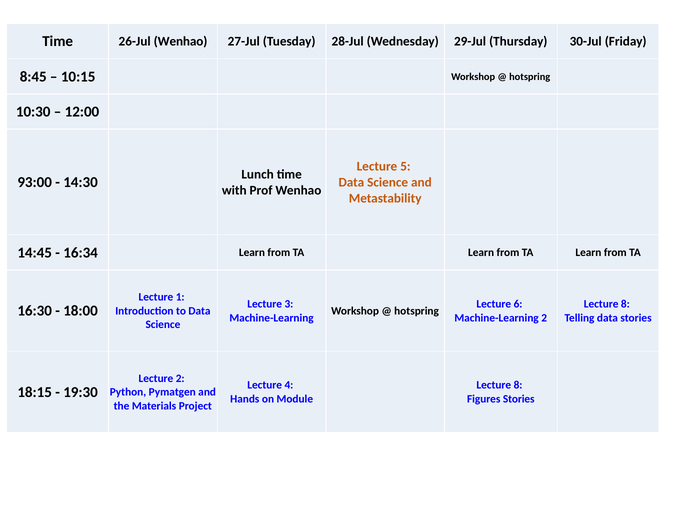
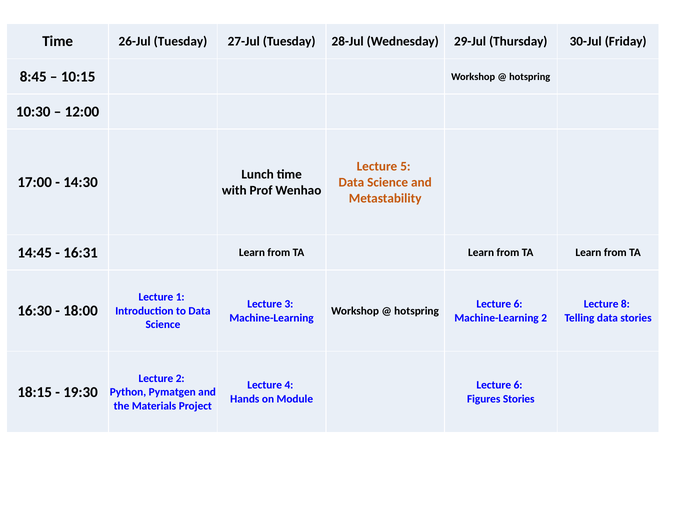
26-Jul Wenhao: Wenhao -> Tuesday (180, 41)
93:00: 93:00 -> 17:00 (35, 182)
16:34: 16:34 -> 16:31 (81, 253)
8: 8 -> 6 (518, 385)
